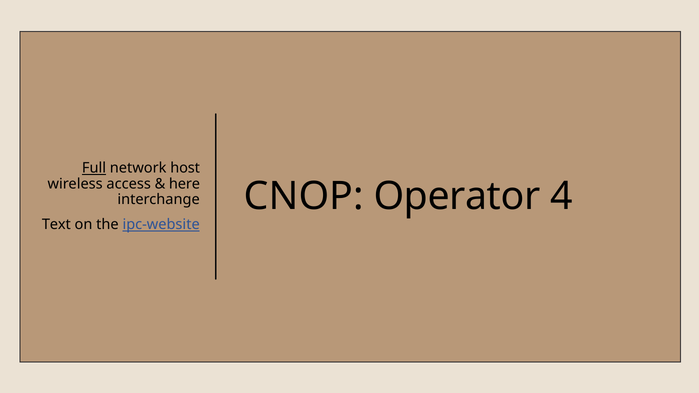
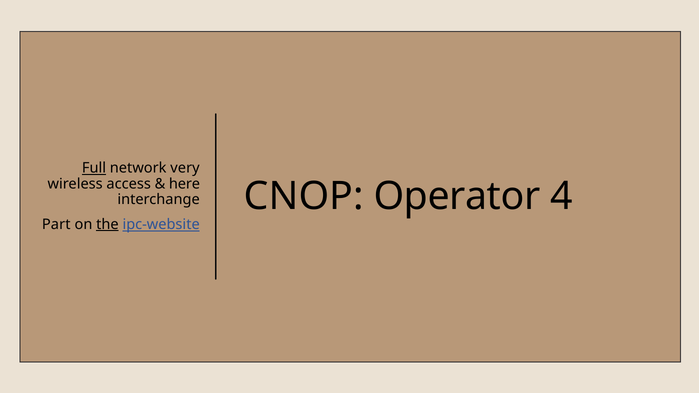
host: host -> very (185, 168)
Text: Text -> Part (56, 224)
the underline: none -> present (107, 224)
